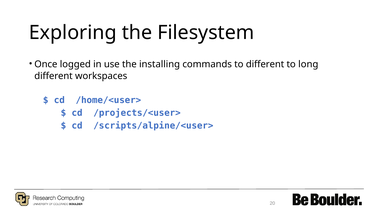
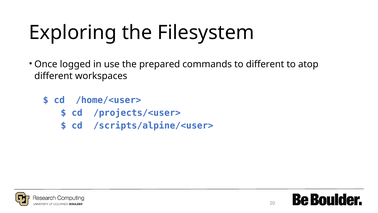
installing: installing -> prepared (160, 64)
long: long -> atop (308, 64)
